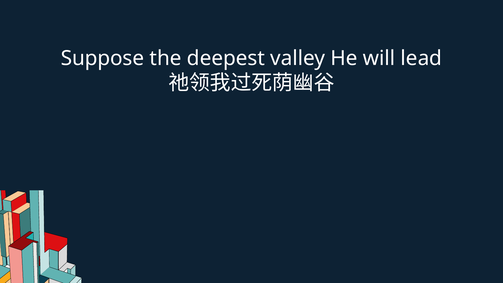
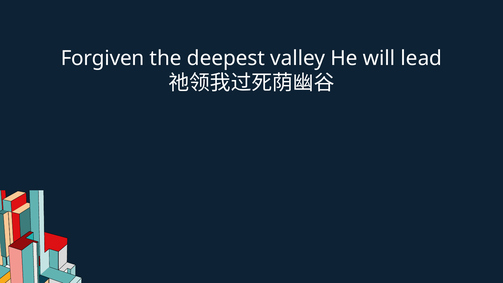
Suppose: Suppose -> Forgiven (103, 58)
